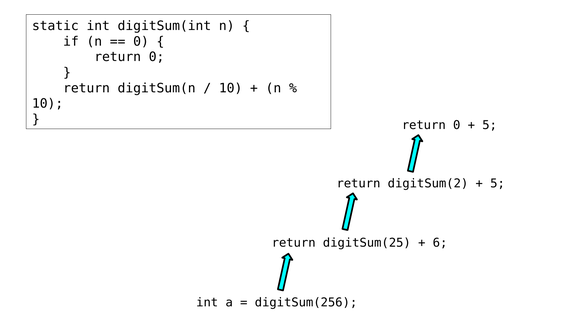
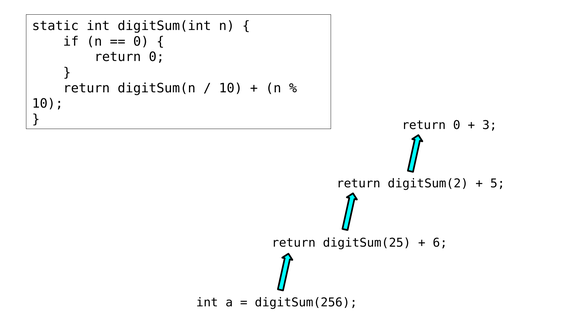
5: 5 -> 3 (490, 125)
